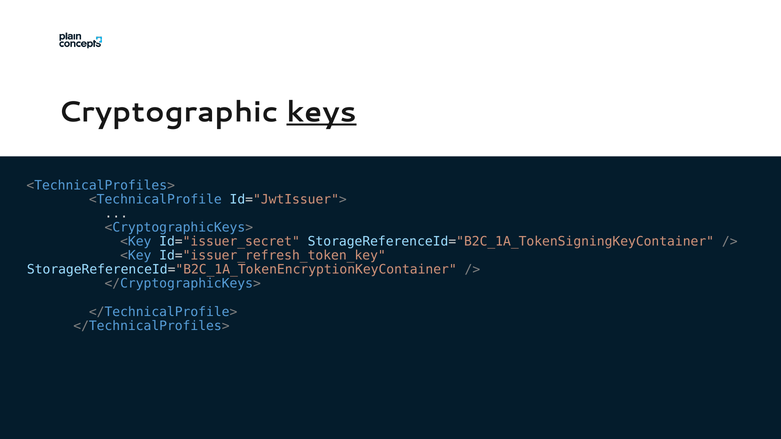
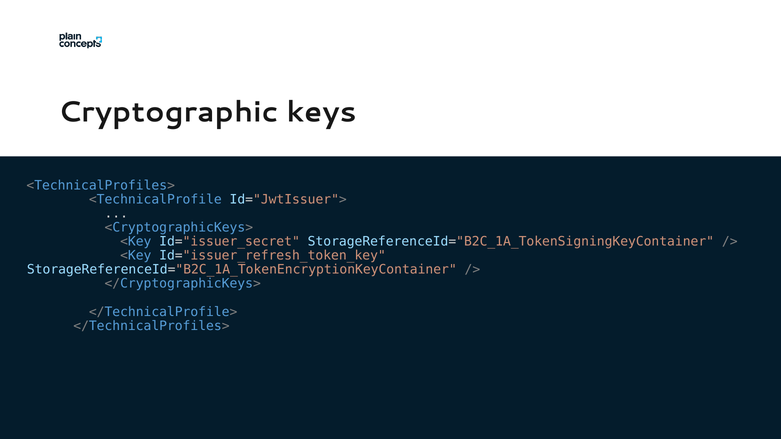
keys underline: present -> none (322, 112)
